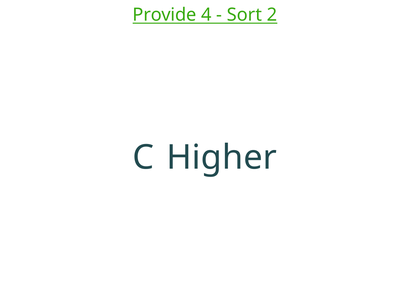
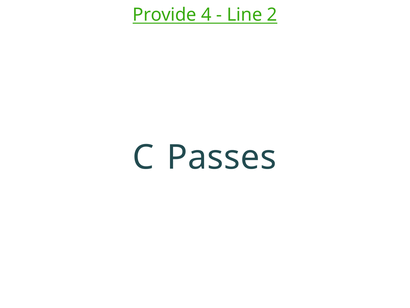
Sort: Sort -> Line (245, 15)
Higher: Higher -> Passes (222, 157)
